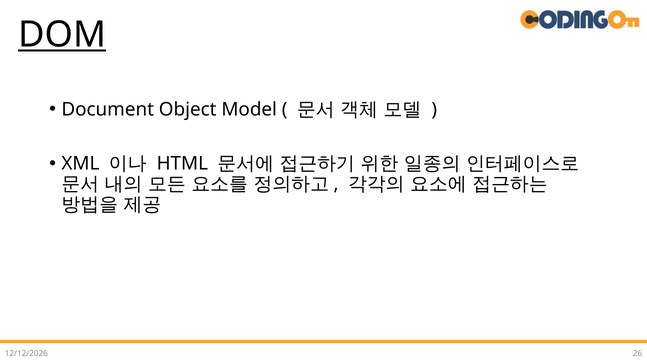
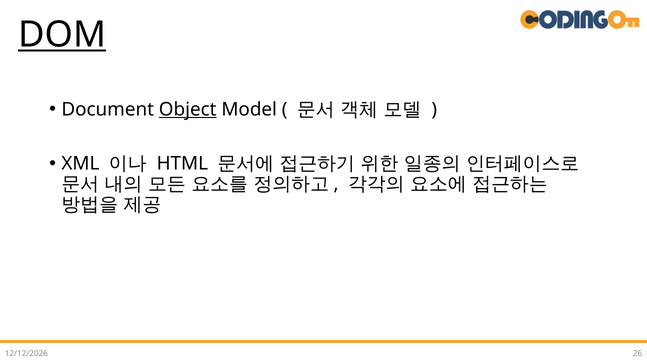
Object underline: none -> present (188, 109)
